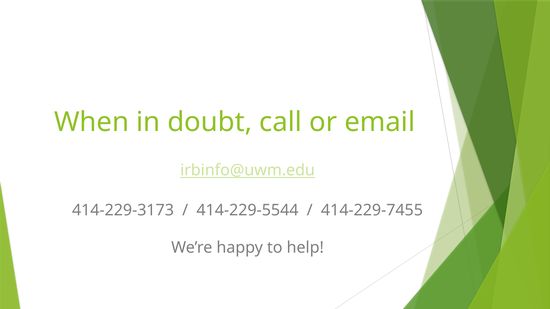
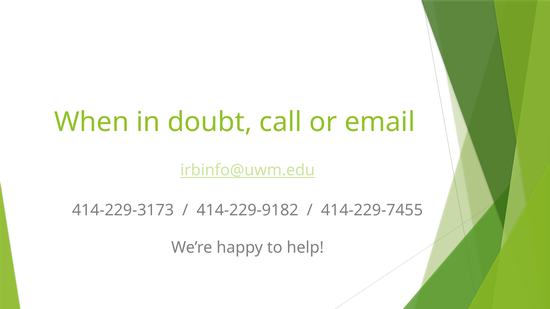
414-229-5544: 414-229-5544 -> 414-229-9182 (247, 210)
